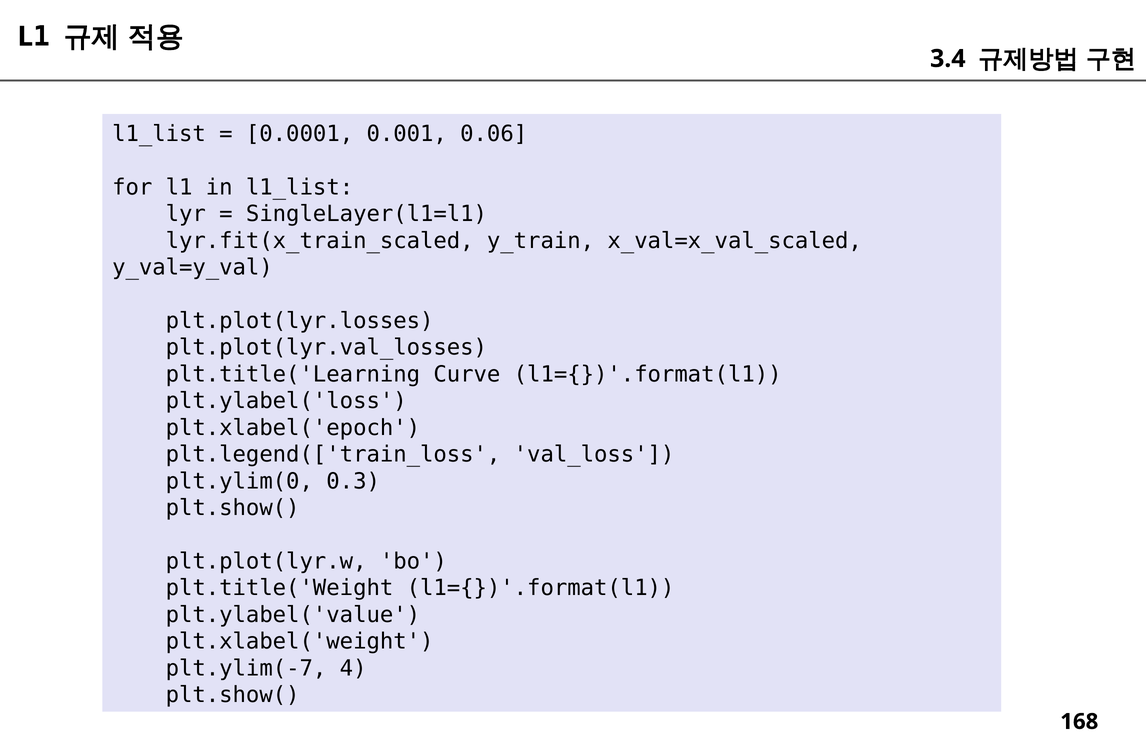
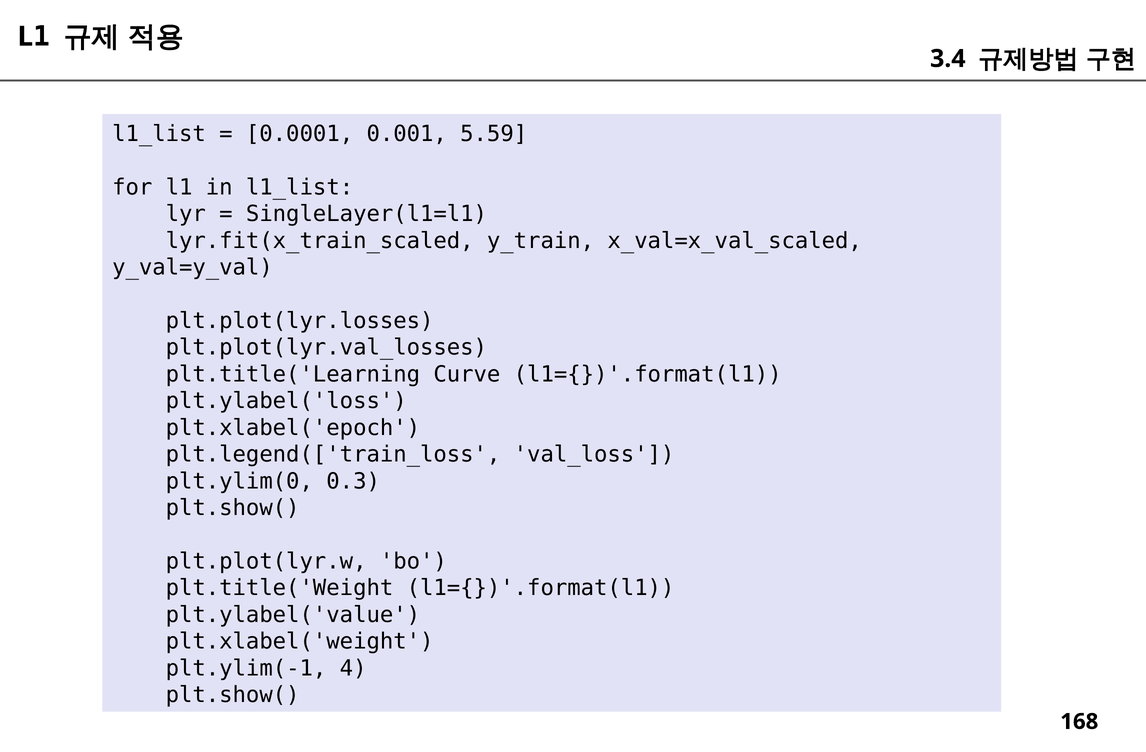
0.06: 0.06 -> 5.59 (494, 134)
plt.ylim(-7: plt.ylim(-7 -> plt.ylim(-1 (246, 669)
